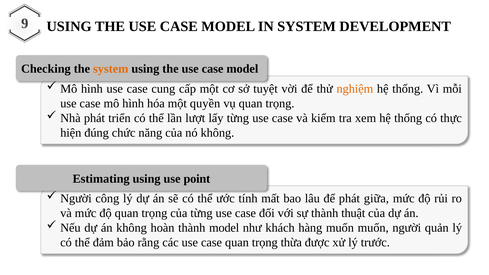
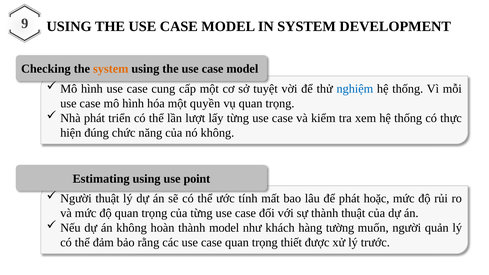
nghiệm colour: orange -> blue (355, 89)
Người công: công -> thuật (107, 199)
giữa: giữa -> hoặc (377, 199)
hàng muốn: muốn -> tường (340, 228)
thừa: thừa -> thiết (291, 243)
